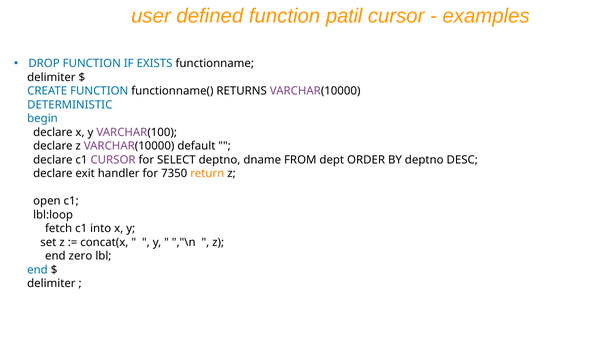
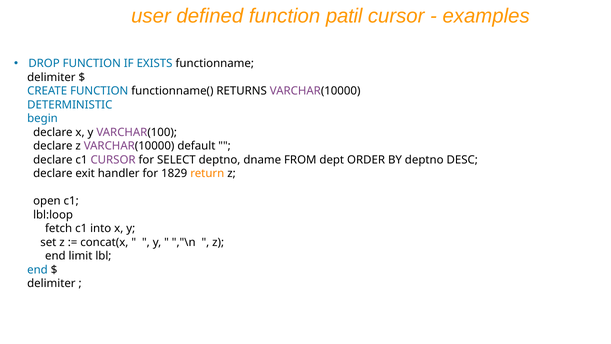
7350: 7350 -> 1829 (174, 173)
zero: zero -> limit (81, 256)
